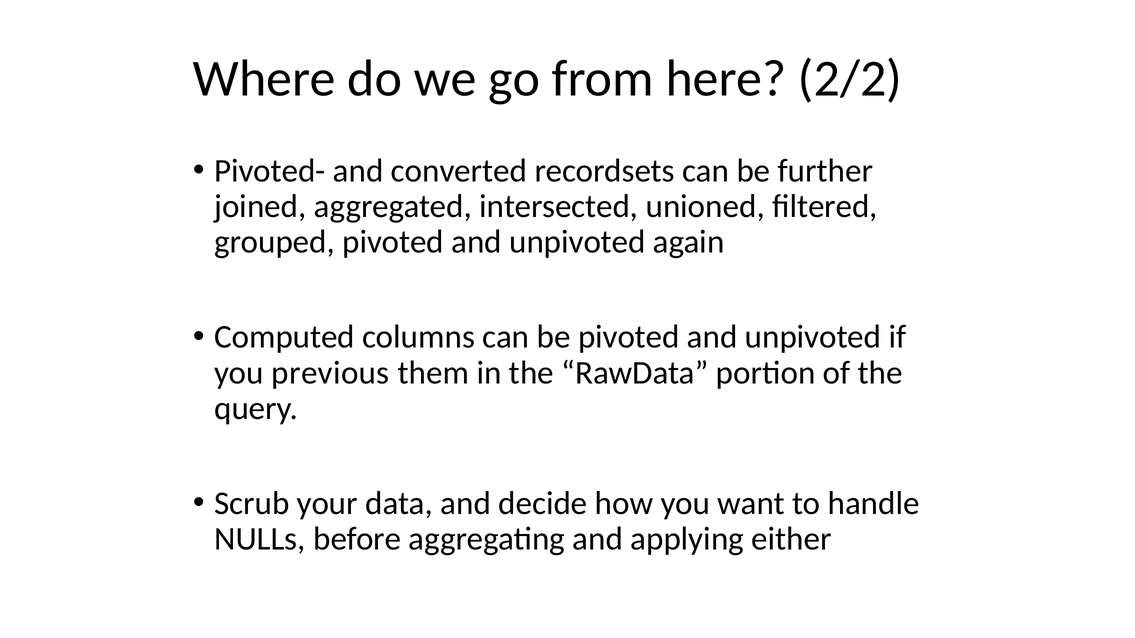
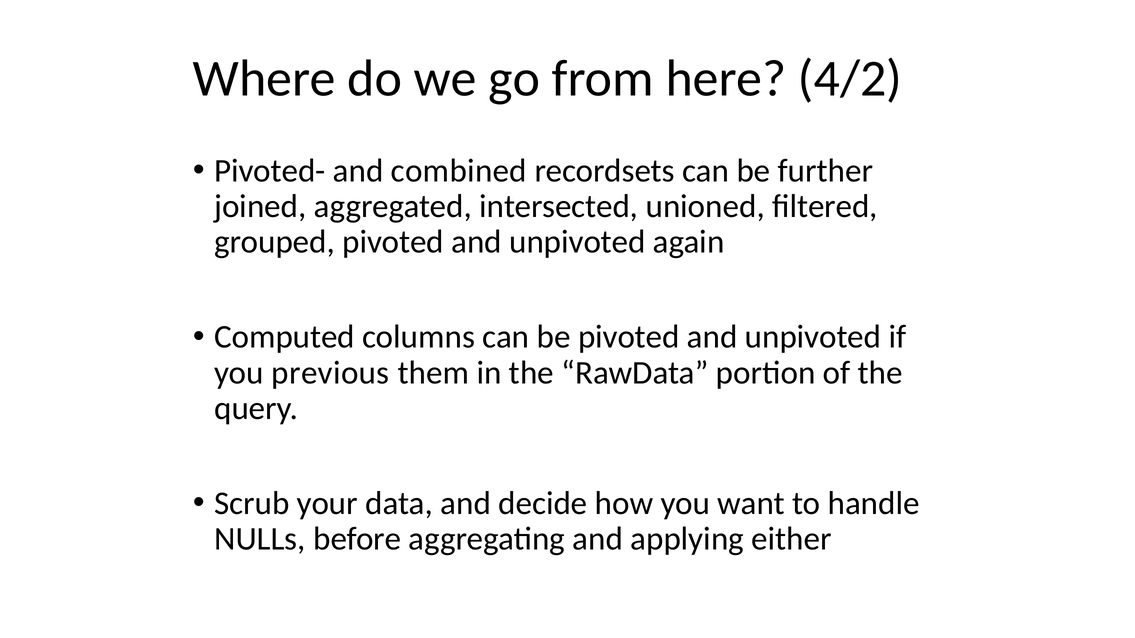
2/2: 2/2 -> 4/2 (850, 78)
converted: converted -> combined (459, 171)
